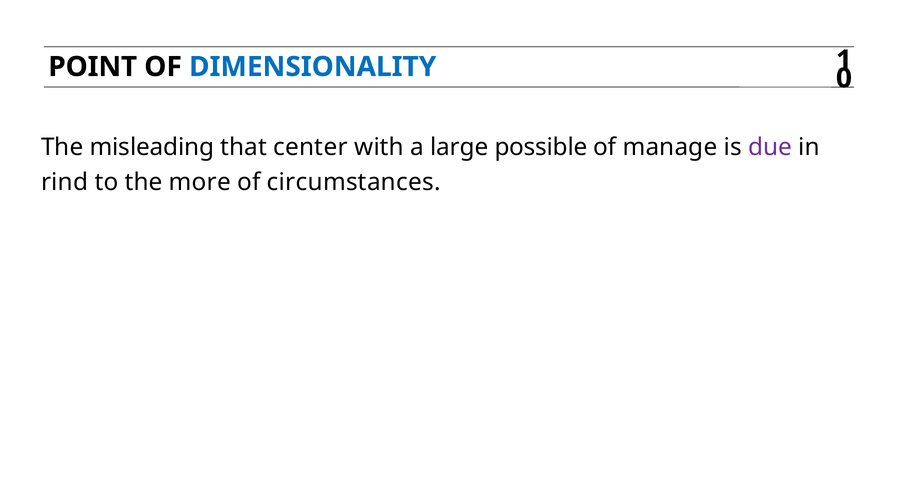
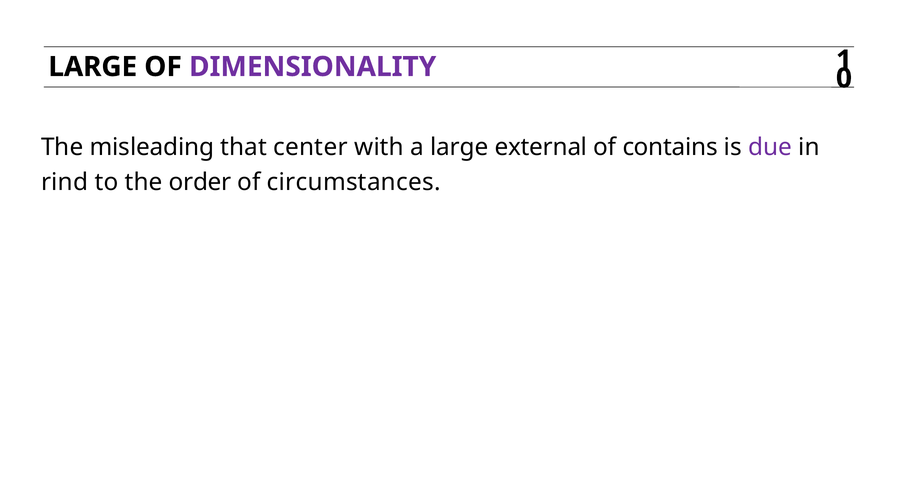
POINT: POINT -> LARGE (93, 67)
DIMENSIONALITY colour: blue -> purple (313, 67)
possible: possible -> external (541, 147)
manage: manage -> contains (670, 147)
more: more -> order (200, 182)
